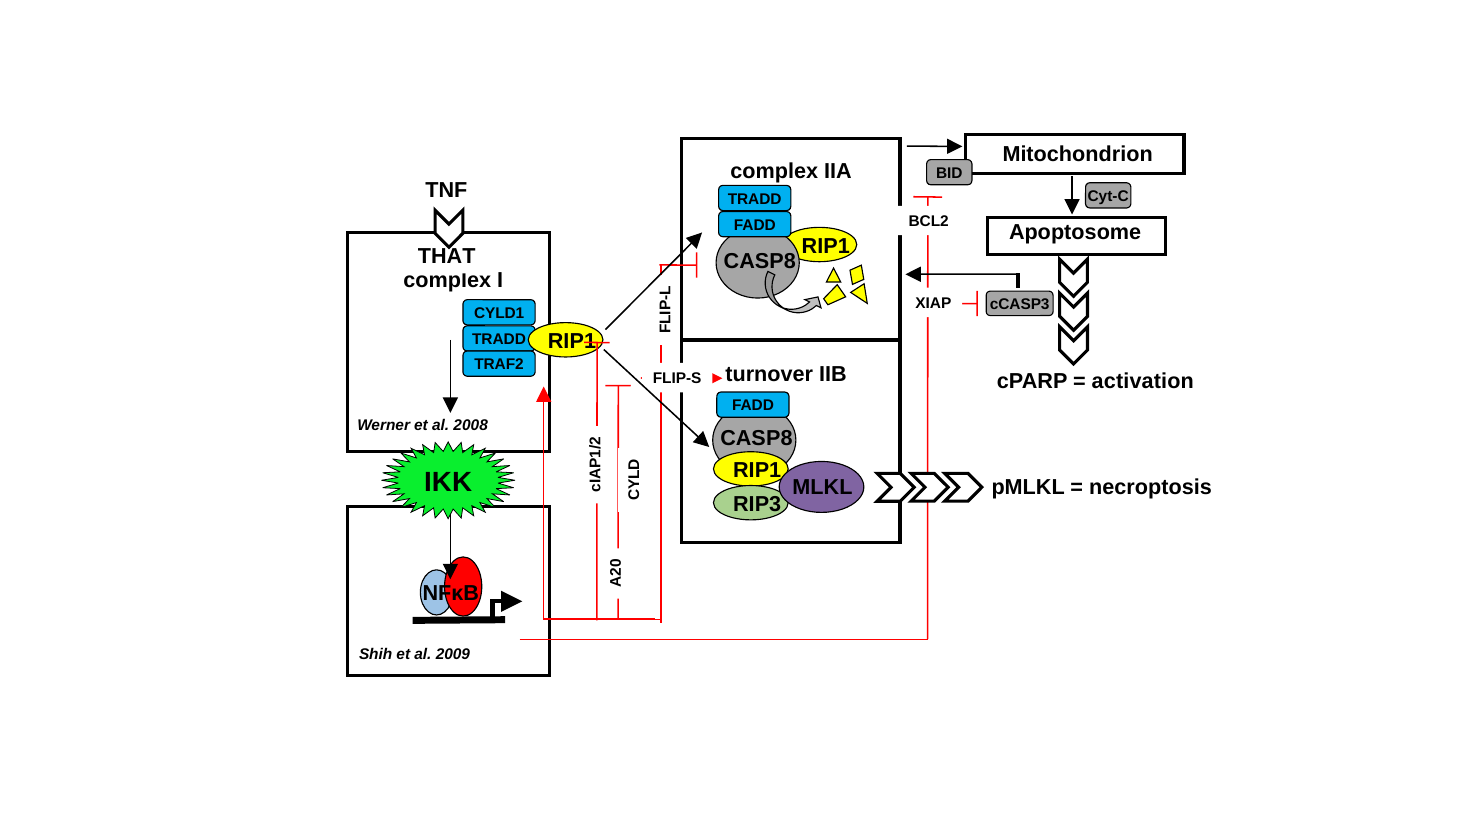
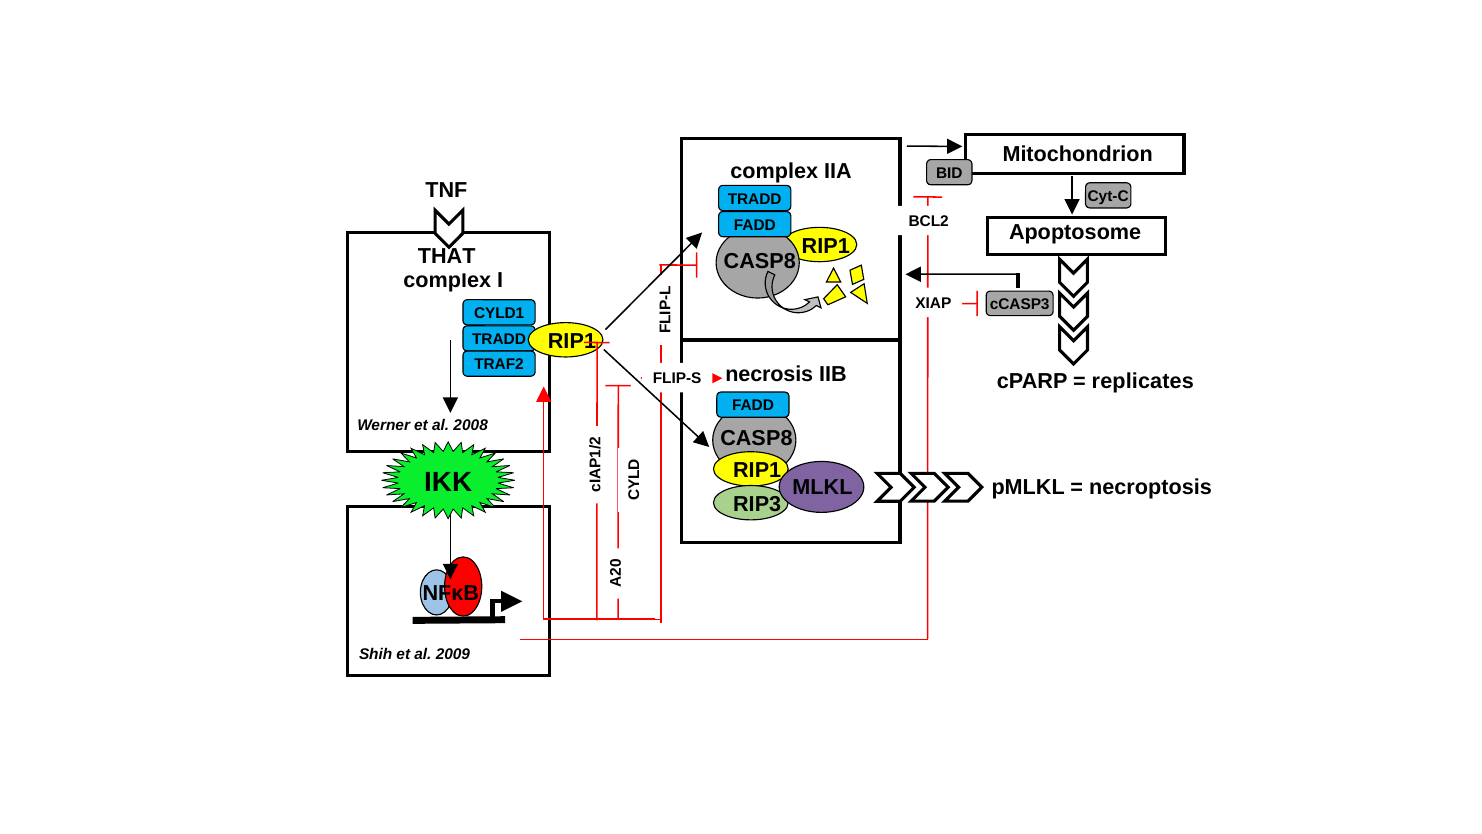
turnover: turnover -> necrosis (769, 374)
activation: activation -> replicates (1143, 381)
